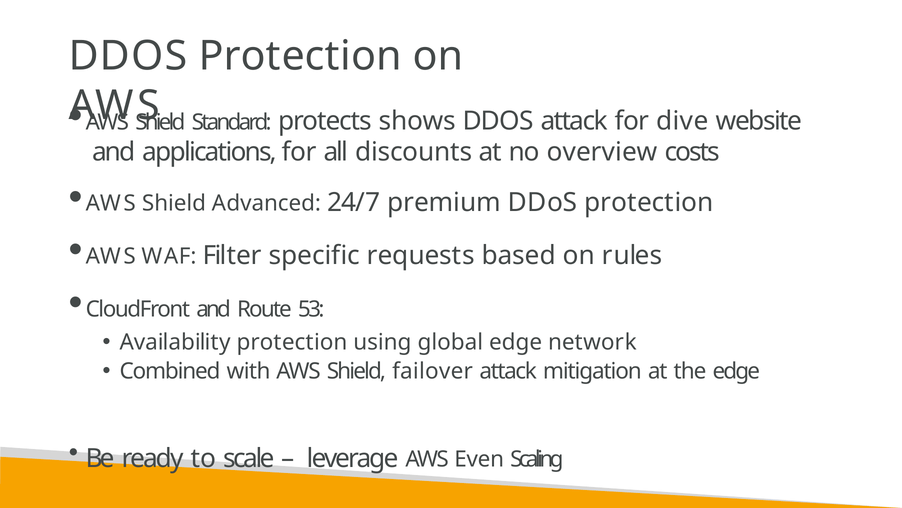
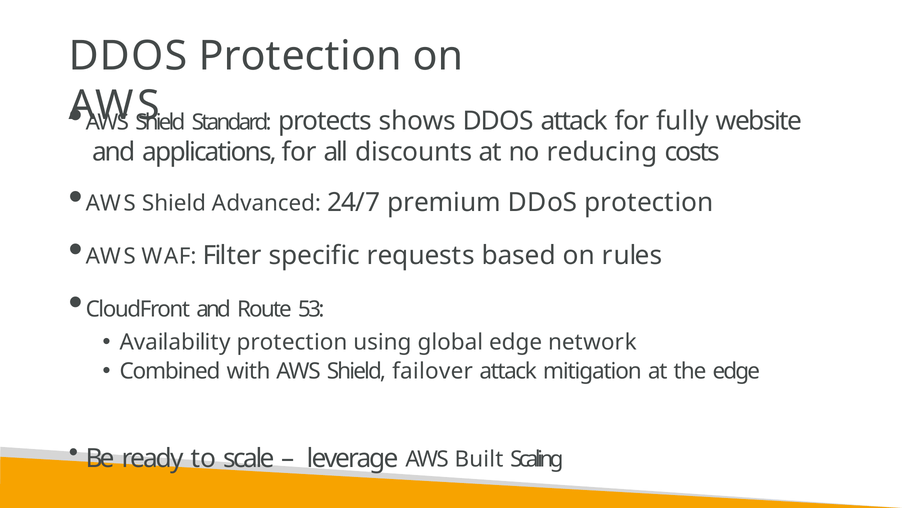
dive: dive -> fully (683, 121)
overview: overview -> reducing (602, 152)
Even: Even -> Built (479, 459)
